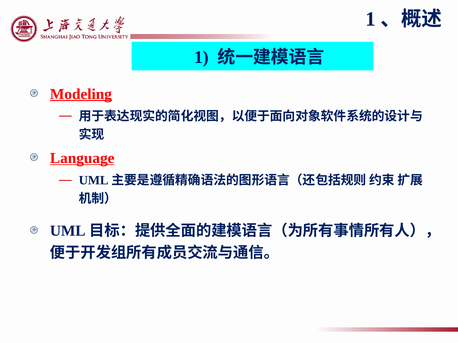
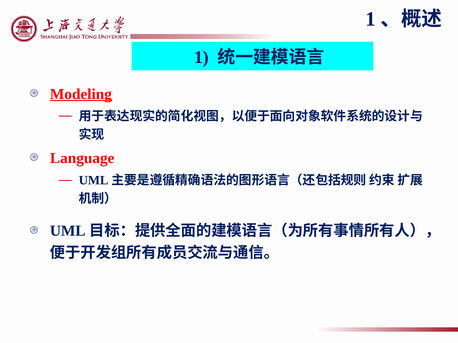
Language underline: present -> none (82, 158)
